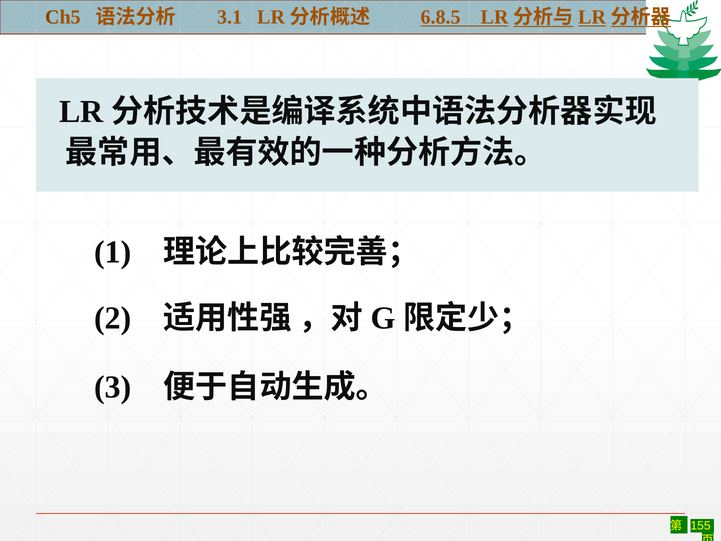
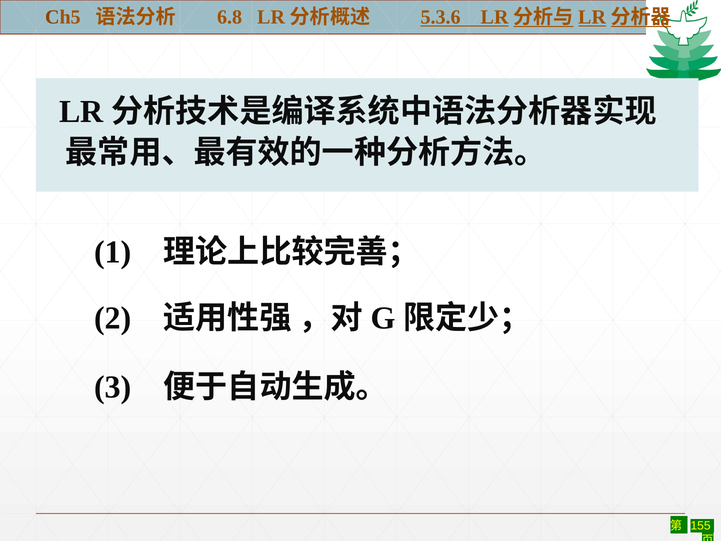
3.1: 3.1 -> 6.8 (230, 17)
6.8.5: 6.8.5 -> 5.3.6 (441, 17)
